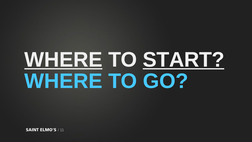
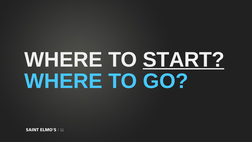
WHERE underline: present -> none (63, 60)
